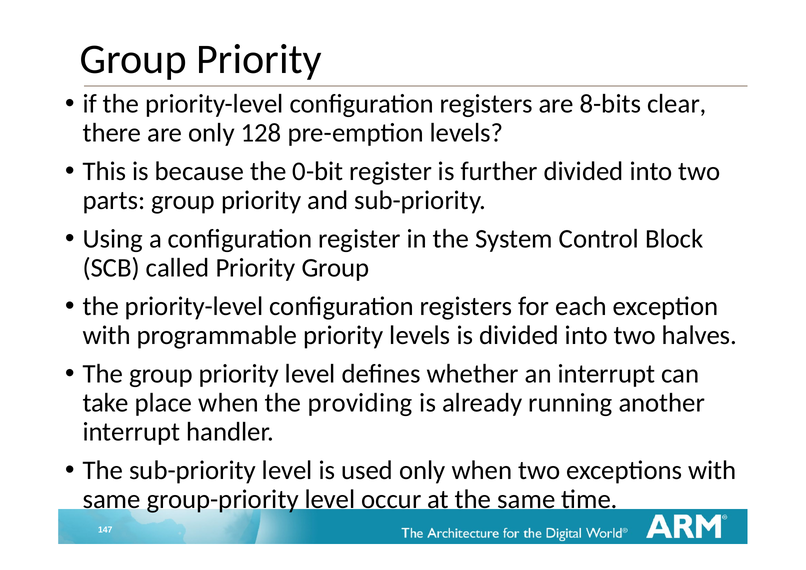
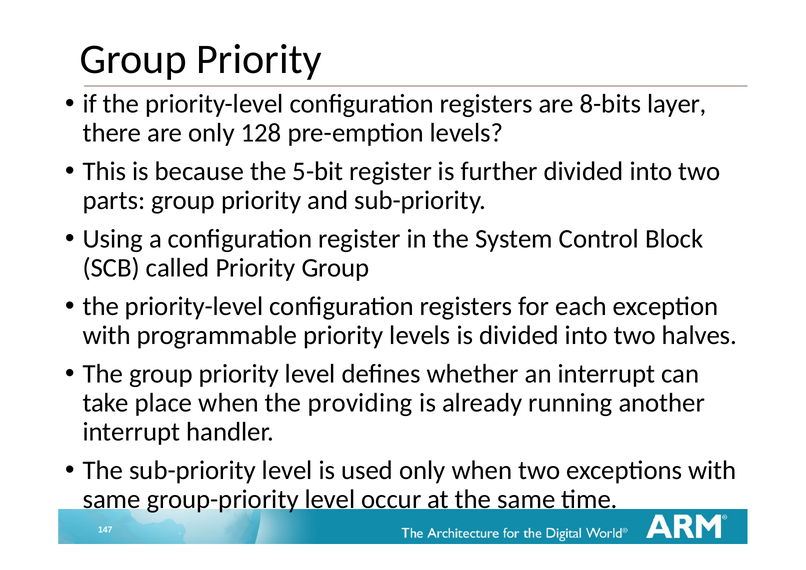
clear: clear -> layer (677, 104)
0-bit: 0-bit -> 5-bit (318, 171)
